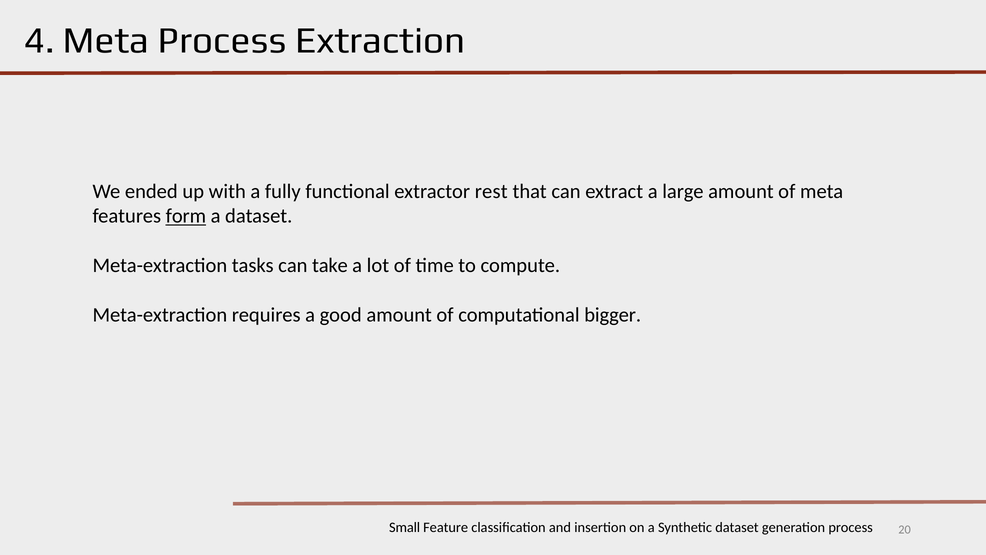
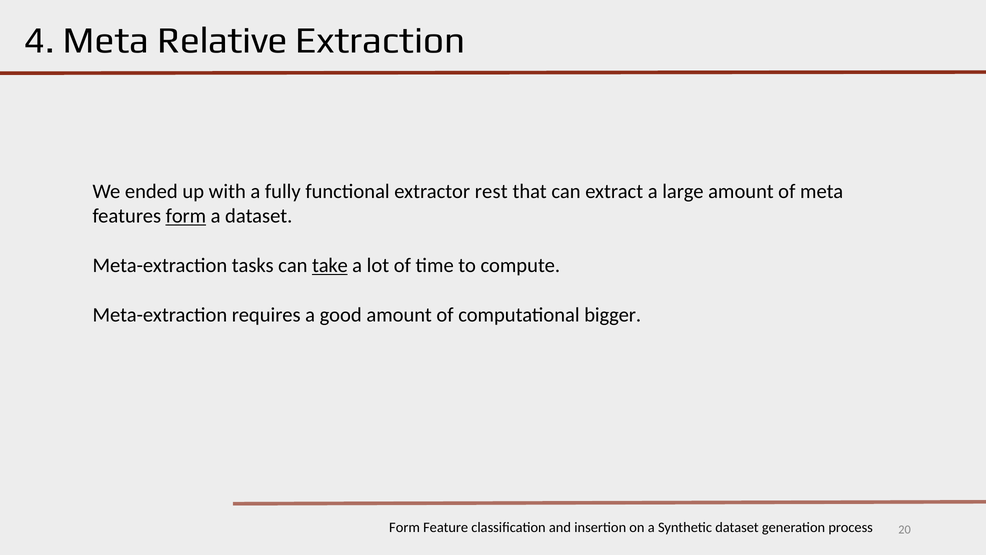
Meta Process: Process -> Relative (222, 41)
take underline: none -> present (330, 265)
Small: Small -> Form (405, 527)
